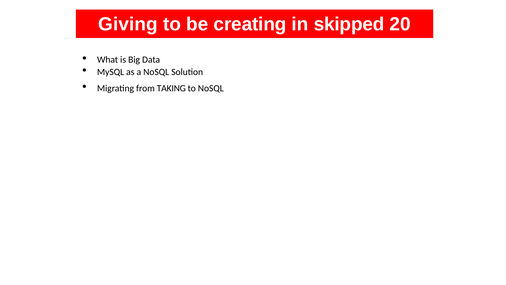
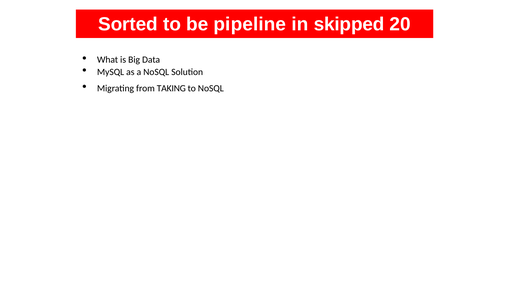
Giving: Giving -> Sorted (128, 24)
creating: creating -> pipeline (250, 24)
